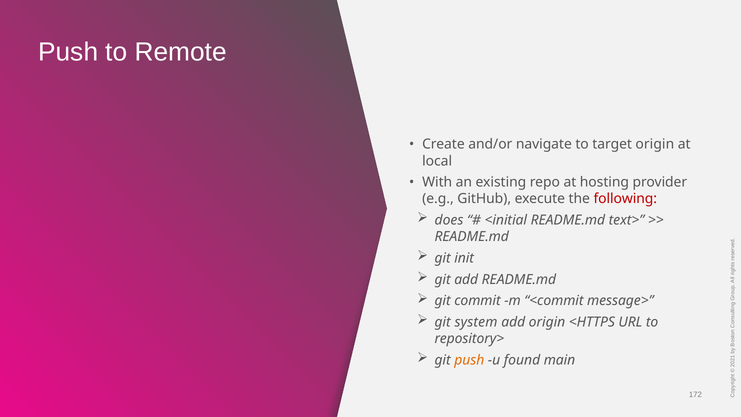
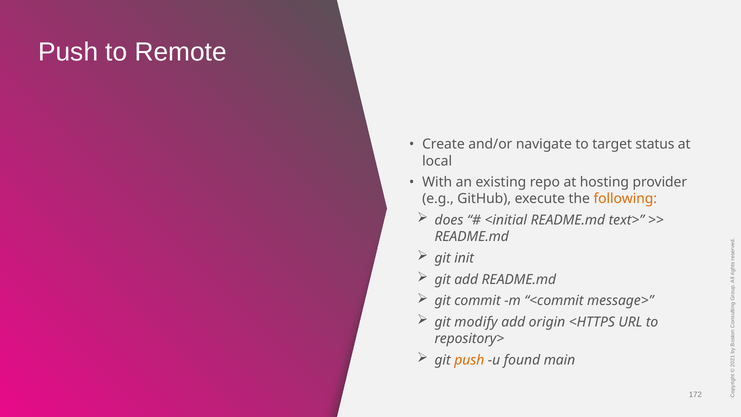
target origin: origin -> status (655, 144)
following colour: red -> orange (625, 199)
system: system -> modify (476, 322)
